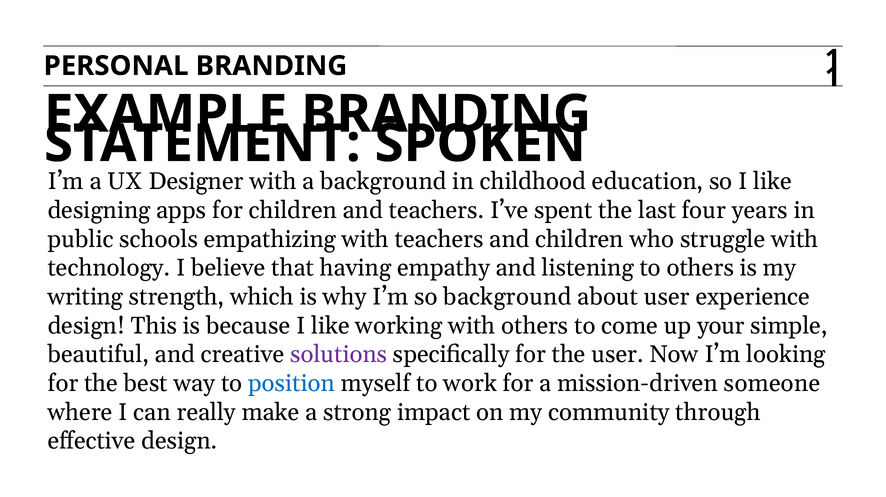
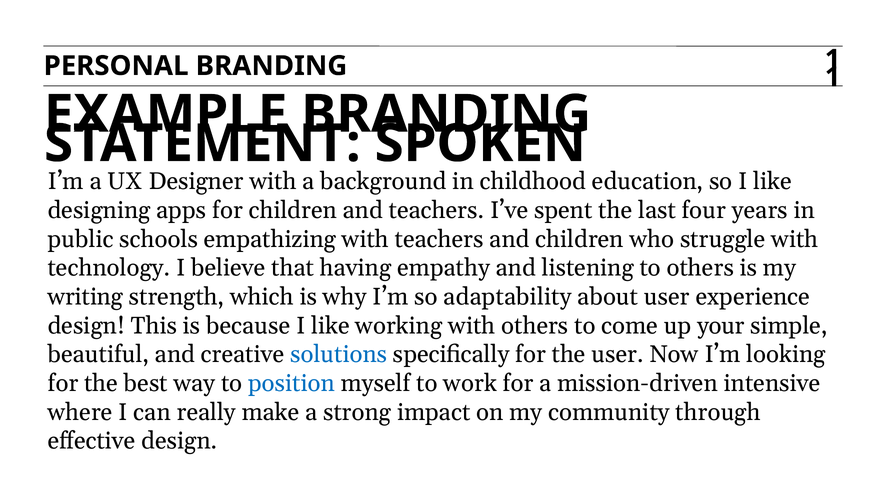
so background: background -> adaptability (507, 297)
solutions colour: purple -> blue (339, 355)
someone: someone -> intensive (772, 384)
